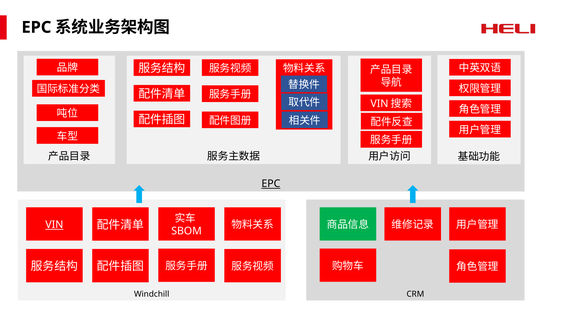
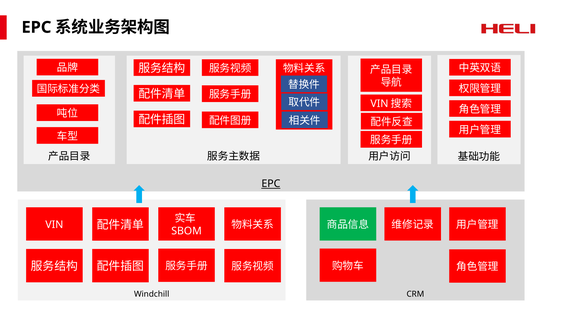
VIN underline: present -> none (54, 224)
